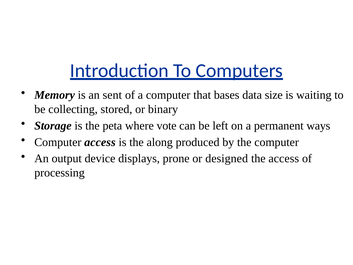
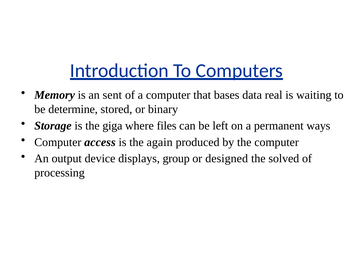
size: size -> real (274, 95)
collecting: collecting -> determine (73, 109)
peta: peta -> giga (112, 126)
vote: vote -> files (167, 126)
along: along -> again (160, 142)
prone: prone -> group (176, 158)
the access: access -> solved (284, 158)
